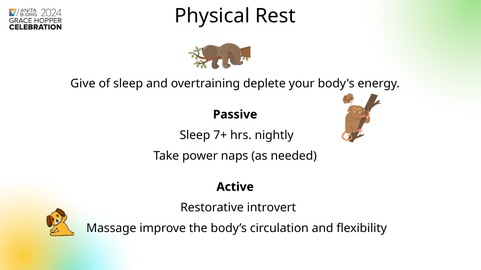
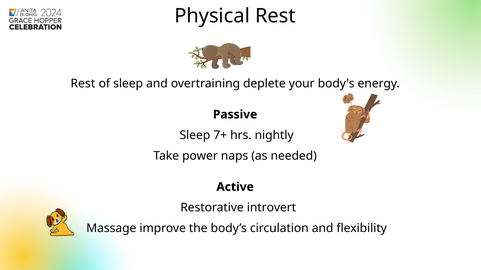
Give: Give -> Rest (83, 84)
